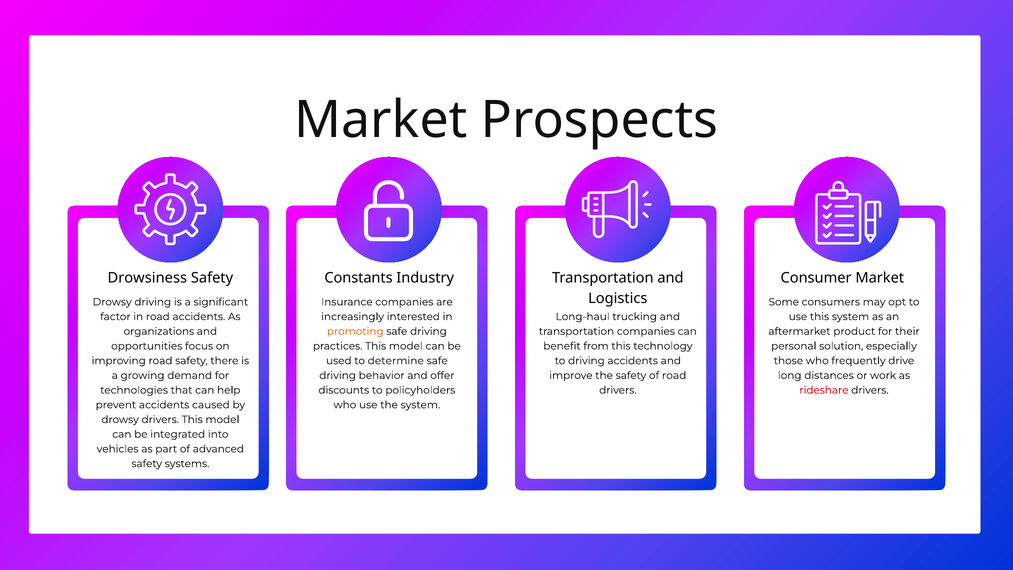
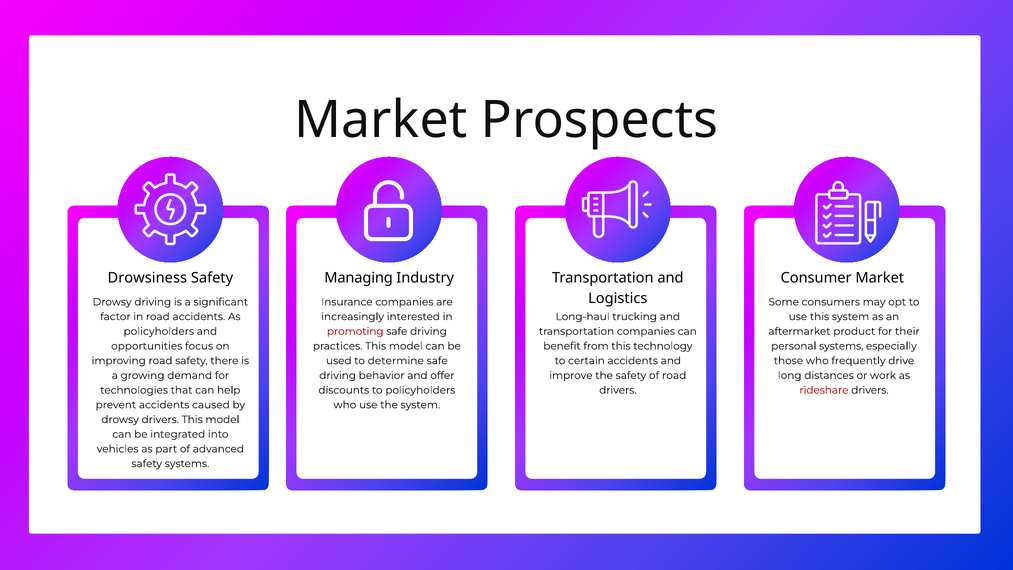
Constants: Constants -> Managing (359, 278)
organizations: organizations -> policyholders (159, 331)
promoting colour: orange -> red (355, 331)
personal solution: solution -> systems (841, 346)
to driving: driving -> certain (586, 361)
